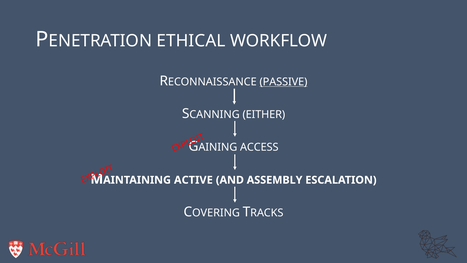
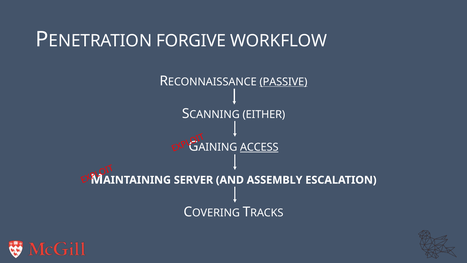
ETHICAL: ETHICAL -> FORGIVE (191, 41)
ACCESS underline: none -> present (259, 147)
ACTIVE: ACTIVE -> SERVER (193, 180)
